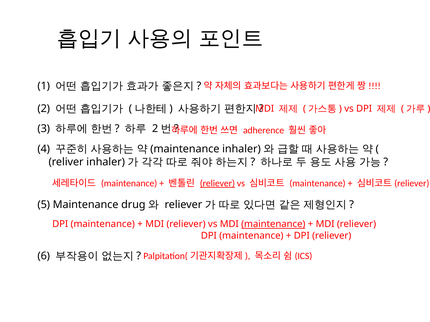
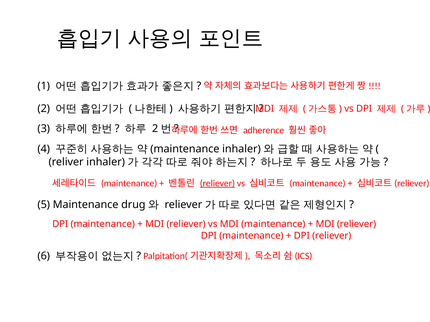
maintenance underline: present -> none (273, 225)
